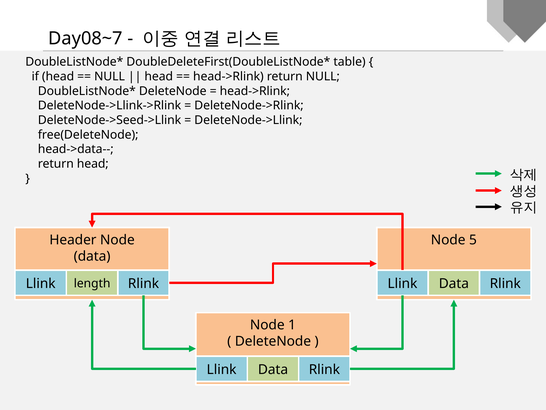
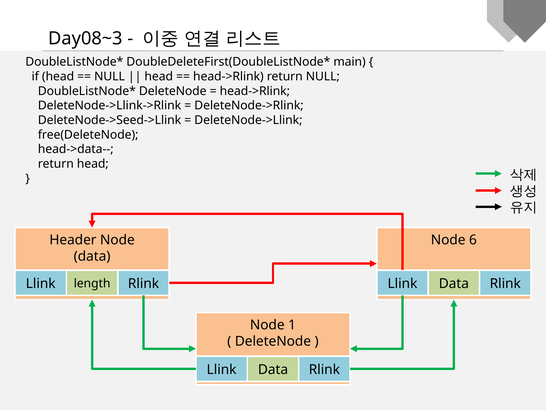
Day08~7: Day08~7 -> Day08~3 (86, 38)
table: table -> main (350, 62)
5: 5 -> 6 (473, 240)
